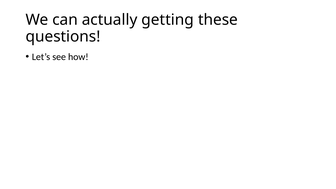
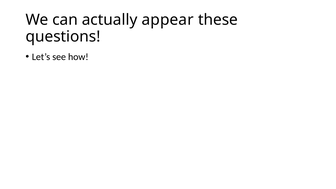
getting: getting -> appear (168, 20)
